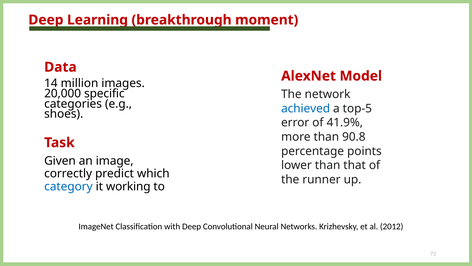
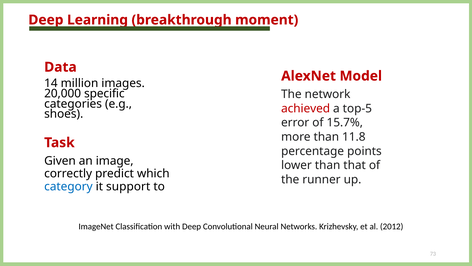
achieved colour: blue -> red (306, 108)
41.9%: 41.9% -> 15.7% (345, 123)
90.8: 90.8 -> 11.8 (354, 137)
working: working -> support (128, 186)
